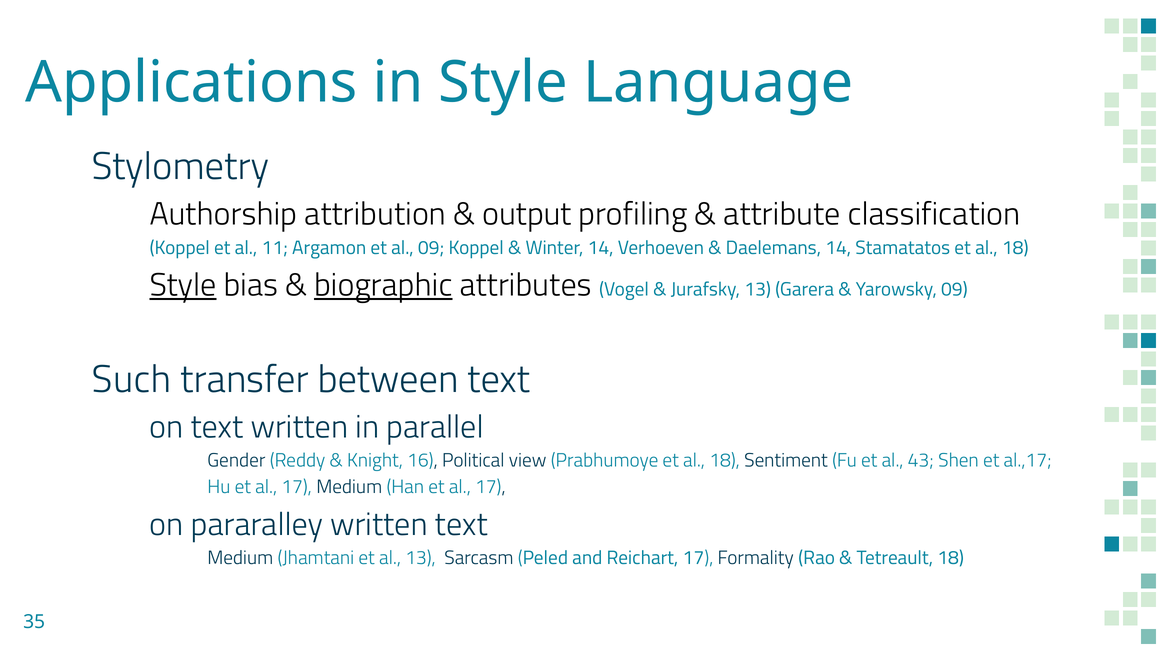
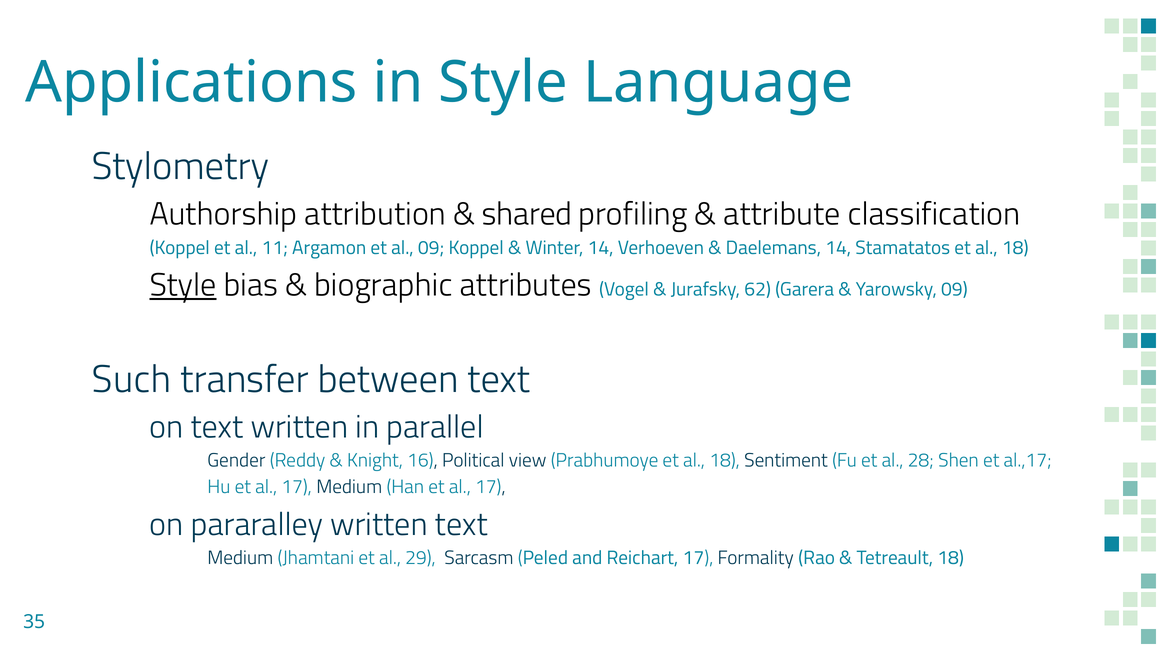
output: output -> shared (527, 214)
biographic underline: present -> none (383, 285)
Jurafsky 13: 13 -> 62 (758, 290)
43: 43 -> 28 (921, 460)
al 13: 13 -> 29 (420, 558)
